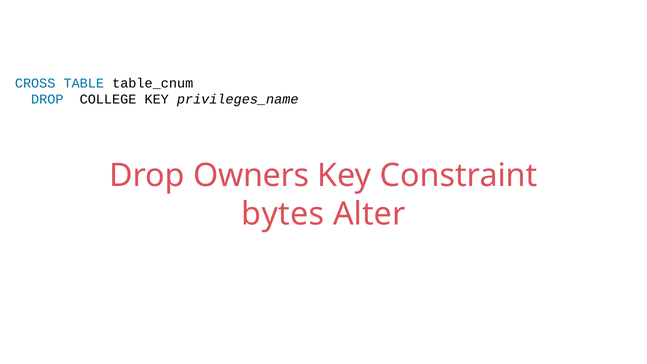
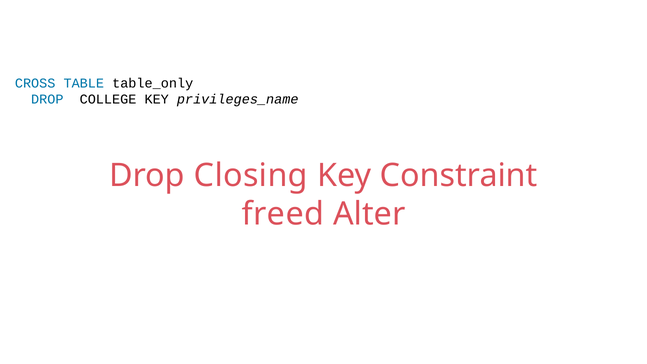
table_cnum: table_cnum -> table_only (153, 83)
Owners: Owners -> Closing (251, 175)
bytes: bytes -> freed (283, 214)
